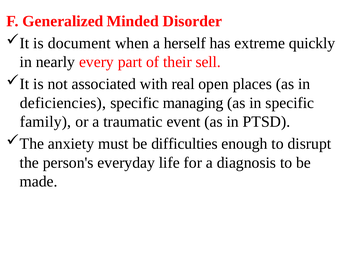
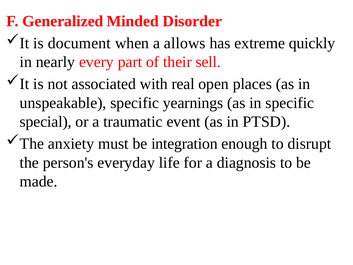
herself: herself -> allows (185, 43)
deficiencies: deficiencies -> unspeakable (63, 103)
managing: managing -> yearnings (193, 103)
family: family -> special (46, 122)
difficulties: difficulties -> integration (184, 144)
